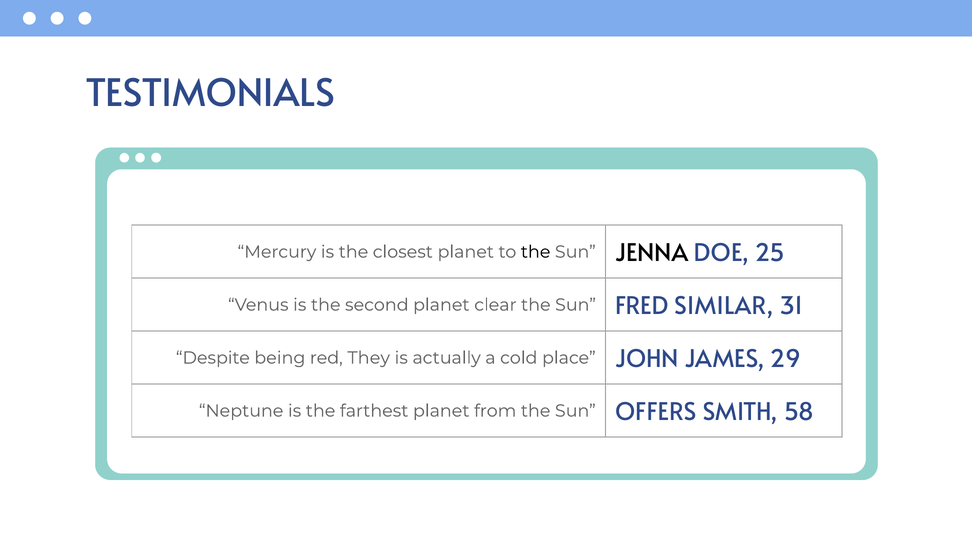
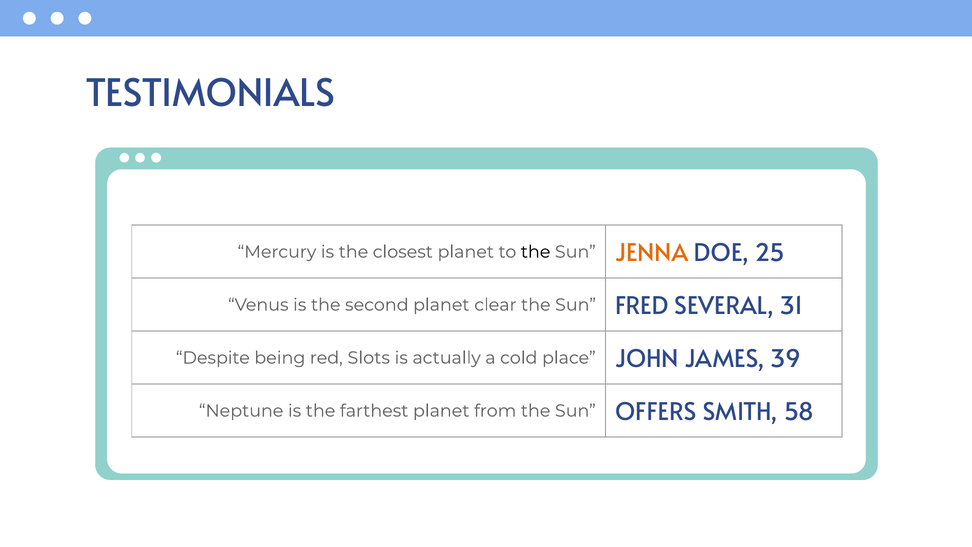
JENNA colour: black -> orange (652, 253)
SIMILAR: SIMILAR -> SEVERAL (724, 306)
They: They -> Slots (369, 358)
29: 29 -> 39 (786, 359)
